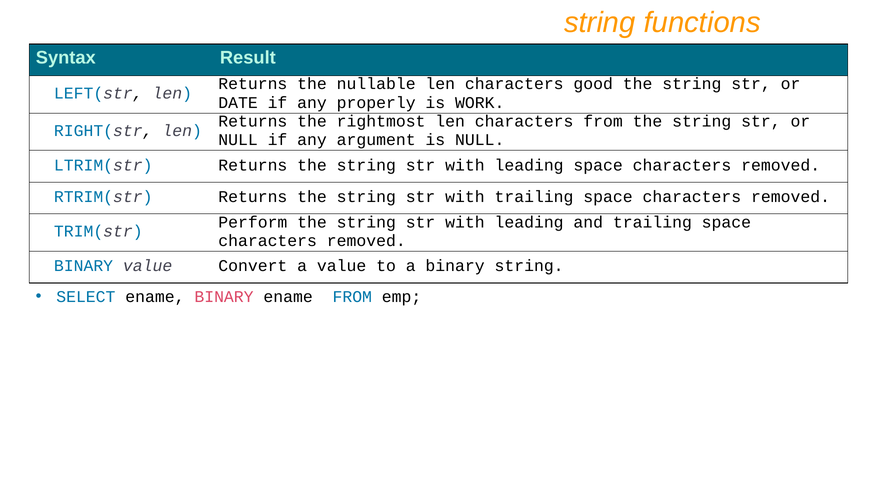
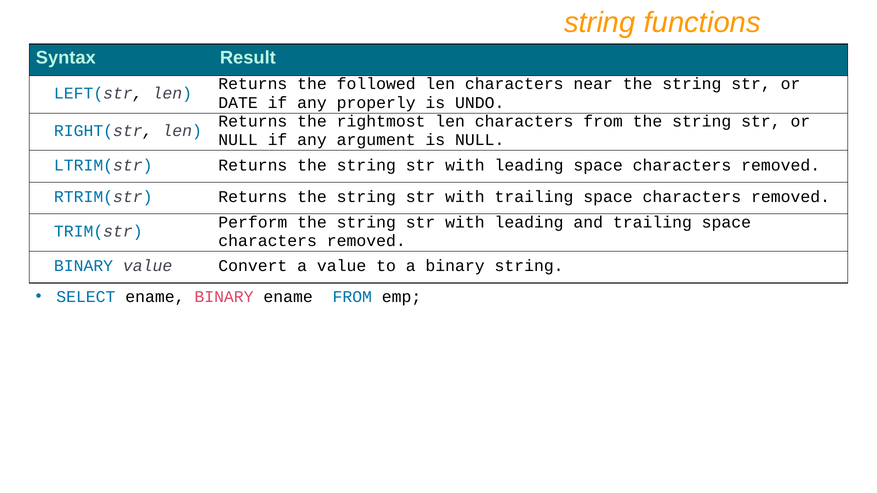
nullable: nullable -> followed (376, 84)
good: good -> near (593, 84)
WORK: WORK -> UNDO (480, 103)
